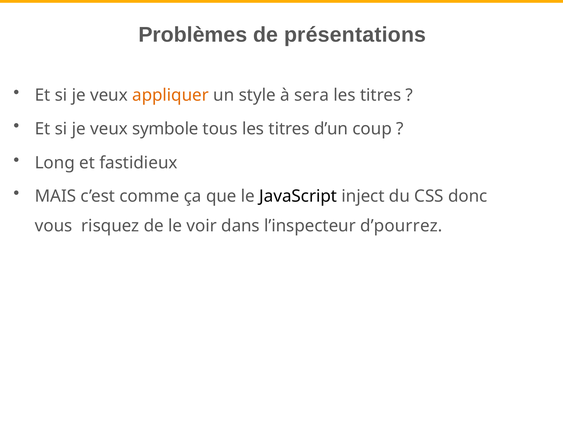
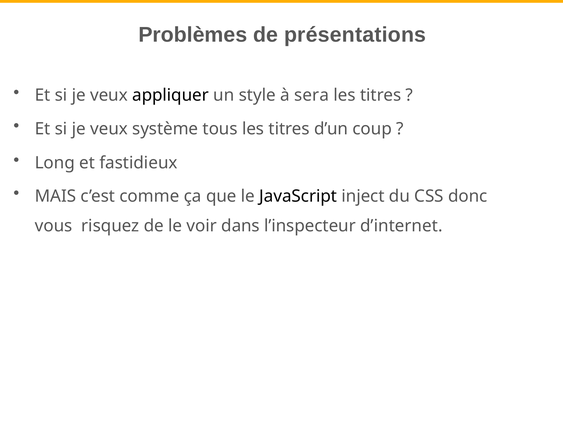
appliquer colour: orange -> black (171, 95)
symbole: symbole -> système (165, 129)
d’pourrez: d’pourrez -> d’internet (401, 225)
